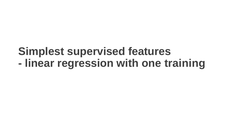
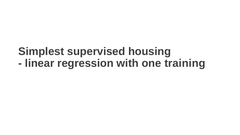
features: features -> housing (150, 51)
